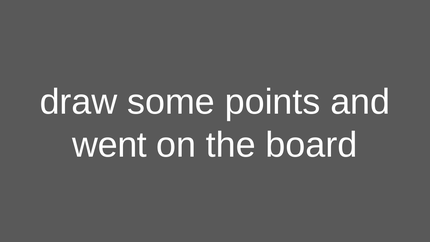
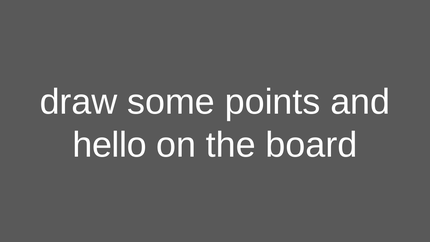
went: went -> hello (110, 145)
